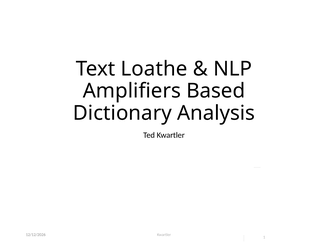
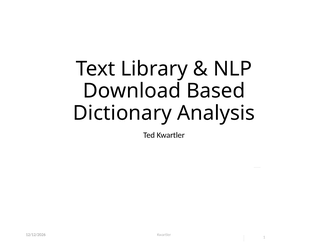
Loathe: Loathe -> Library (154, 69)
Amplifiers: Amplifiers -> Download (132, 91)
